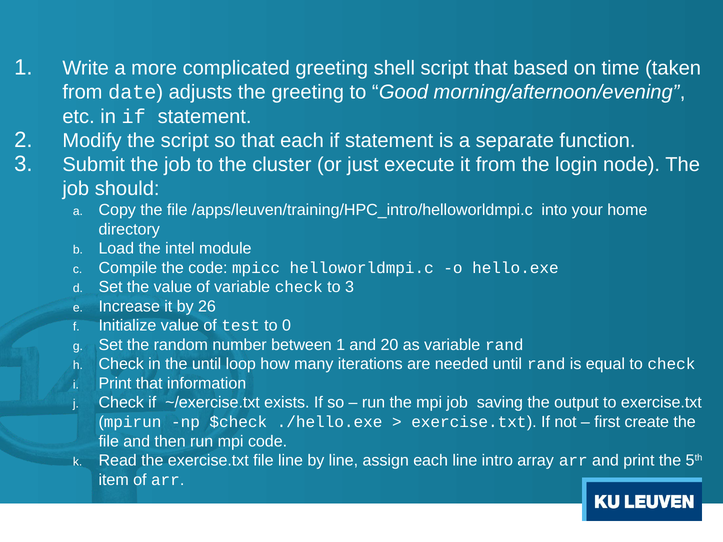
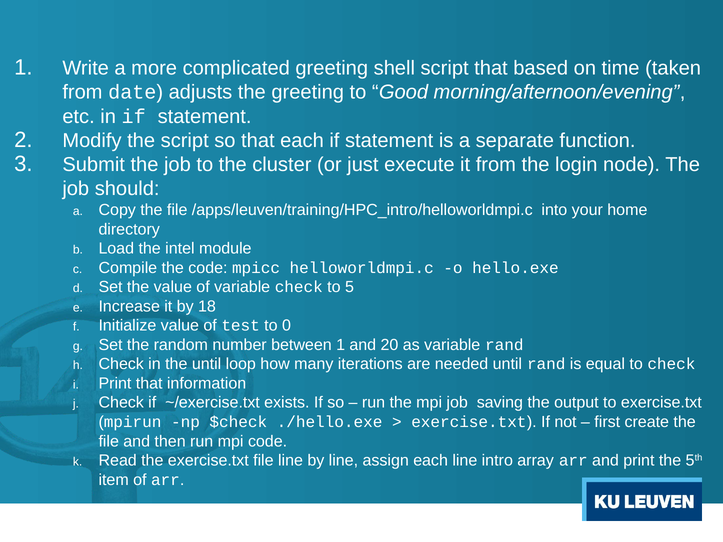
to 3: 3 -> 5 (349, 287)
26: 26 -> 18 (207, 307)
